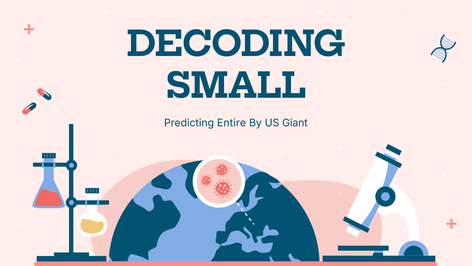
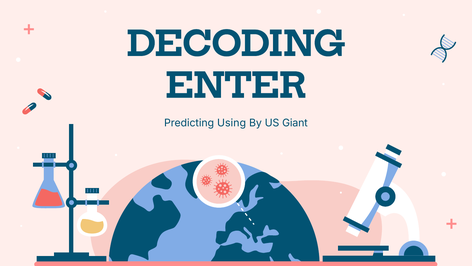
SMALL: SMALL -> ENTER (236, 86)
Entire: Entire -> Using (232, 123)
